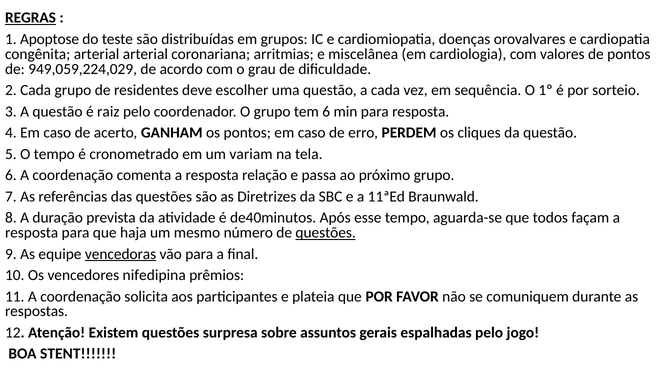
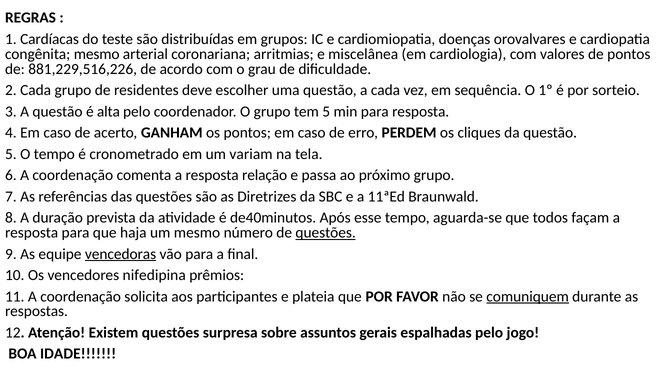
REGRAS underline: present -> none (31, 18)
Apoptose: Apoptose -> Cardíacas (50, 39)
congênita arterial: arterial -> mesmo (97, 54)
949,059,224,029: 949,059,224,029 -> 881,229,516,226 (83, 69)
raiz: raiz -> alta (108, 111)
tem 6: 6 -> 5 (326, 111)
comuniquem underline: none -> present (528, 296)
STENT: STENT -> IDADE (78, 354)
